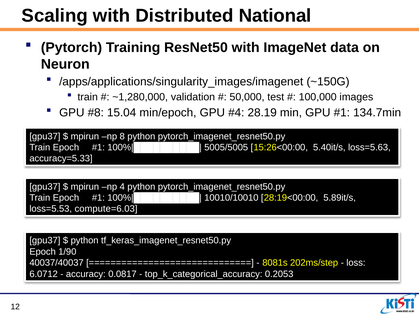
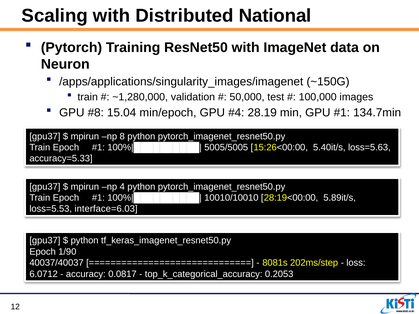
compute=6.03: compute=6.03 -> interface=6.03 (106, 209)
